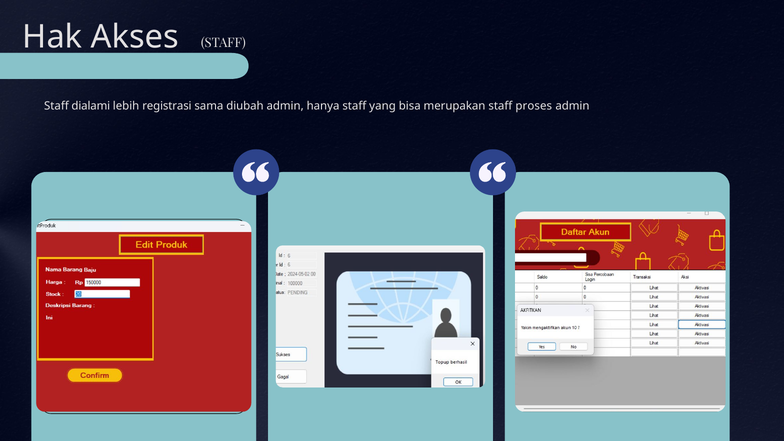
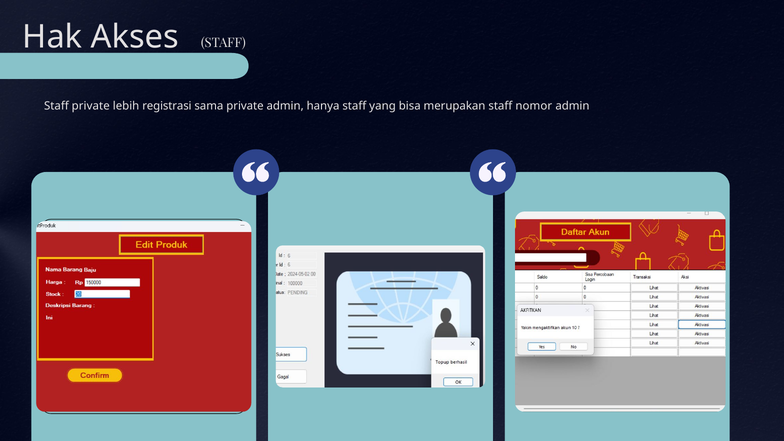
Staff dialami: dialami -> private (91, 106)
sama diubah: diubah -> private (245, 106)
proses: proses -> nomor (534, 106)
